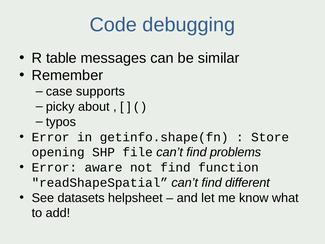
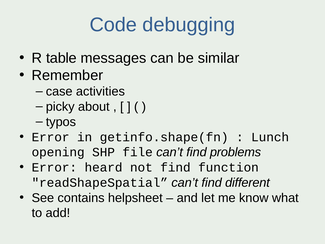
supports: supports -> activities (100, 91)
Store: Store -> Lunch (270, 137)
aware: aware -> heard (104, 167)
datasets: datasets -> contains (81, 198)
